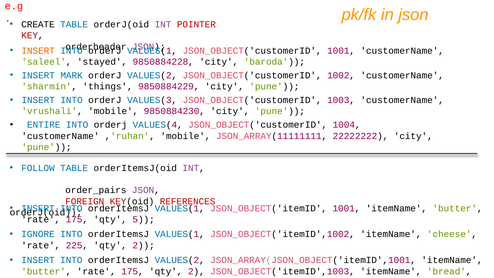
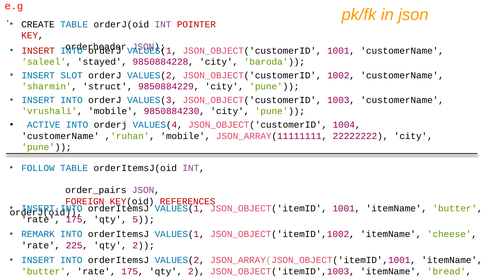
INSERT colour: orange -> red (38, 51)
MARK: MARK -> SLOT (72, 75)
things: things -> struct (108, 86)
ENTIRE: ENTIRE -> ACTIVE (44, 125)
IGNORE: IGNORE -> REMARK (38, 234)
